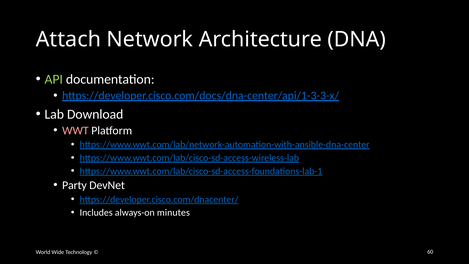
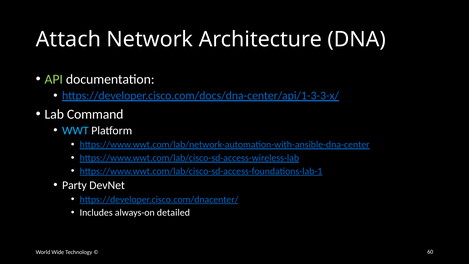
Download: Download -> Command (95, 114)
WWT colour: pink -> light blue (75, 130)
minutes: minutes -> detailed (173, 212)
